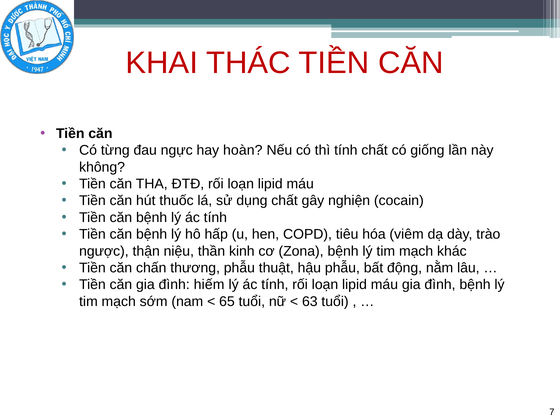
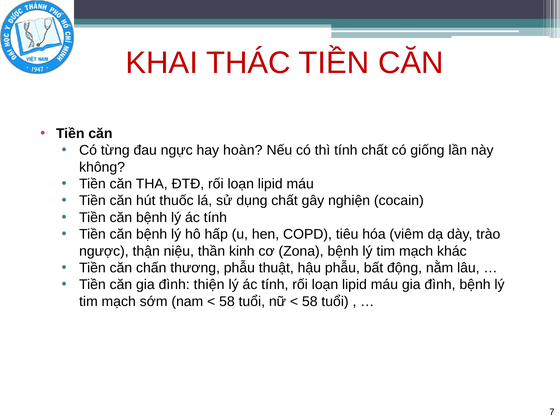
hiếm: hiếm -> thiện (209, 285)
65: 65 -> 58 (227, 302)
63: 63 -> 58 (310, 302)
